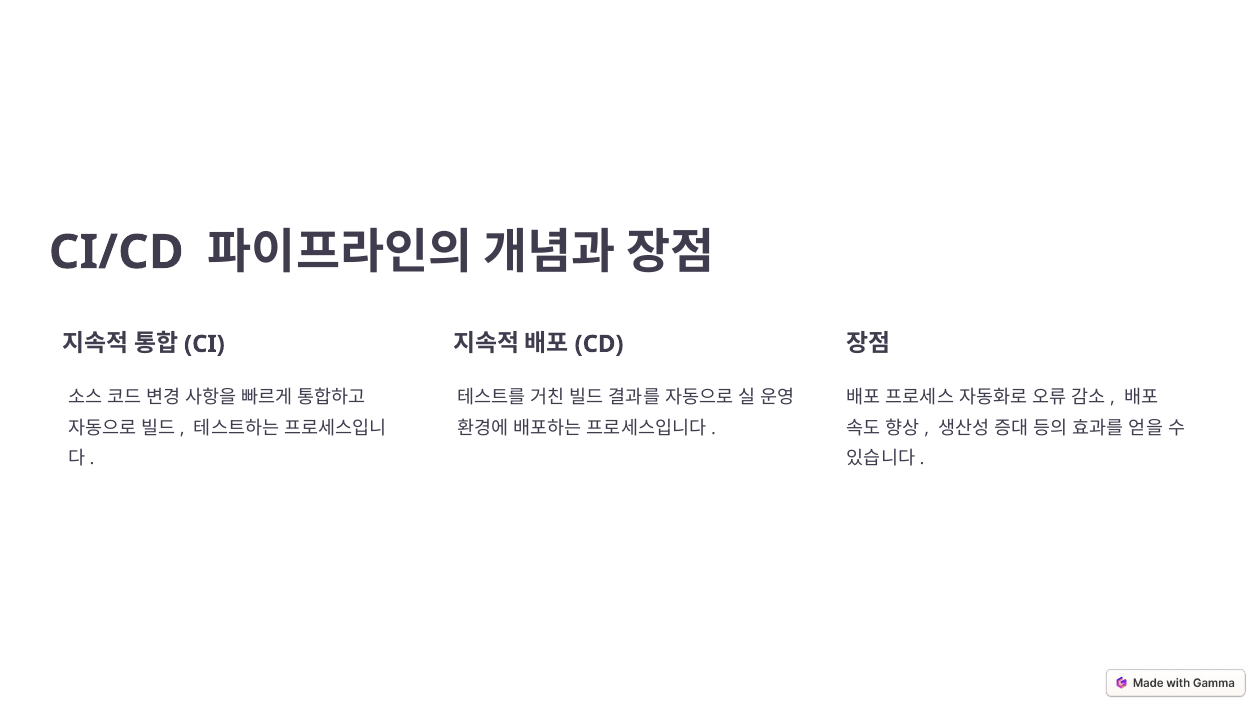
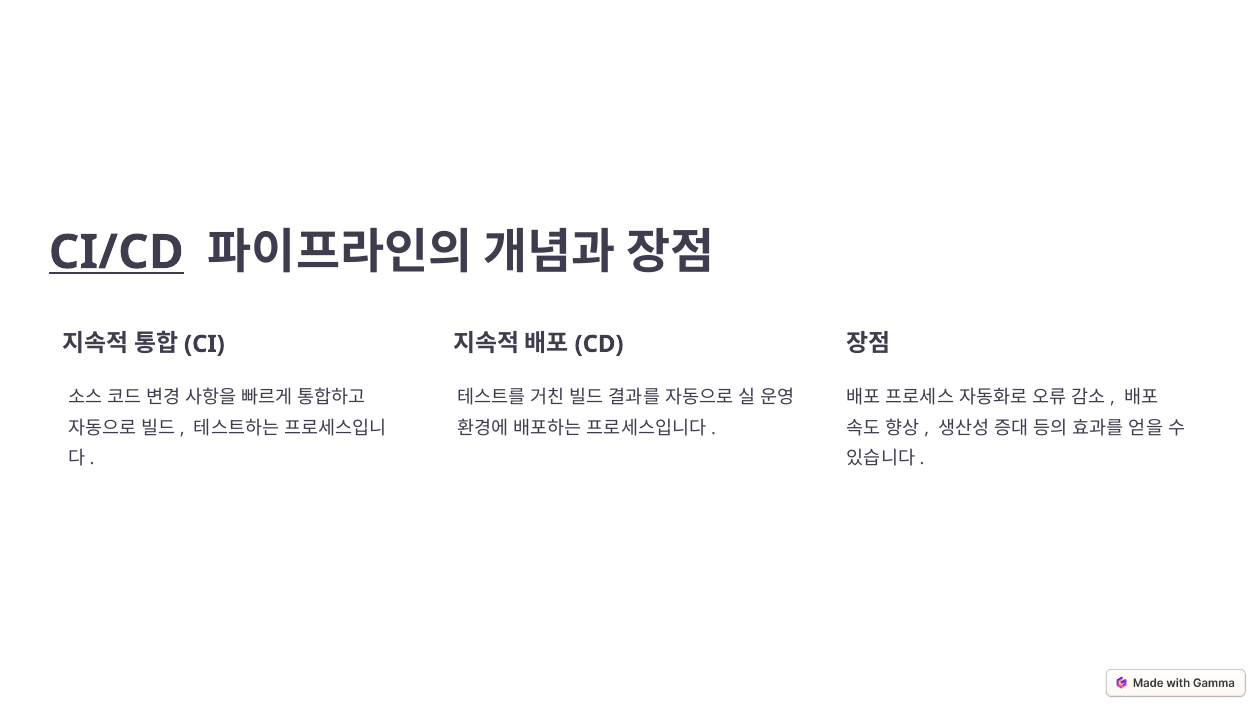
CI/CD underline: none -> present (116, 252)
